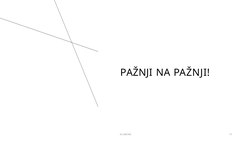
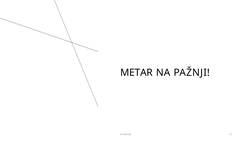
PAŽNJI: PAŽNJI -> METAR (136, 73)
